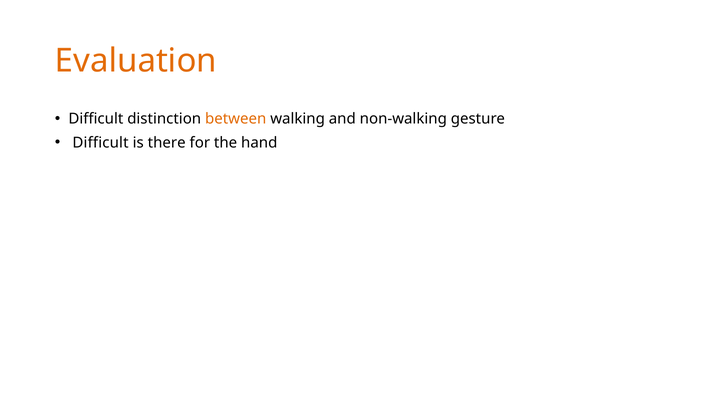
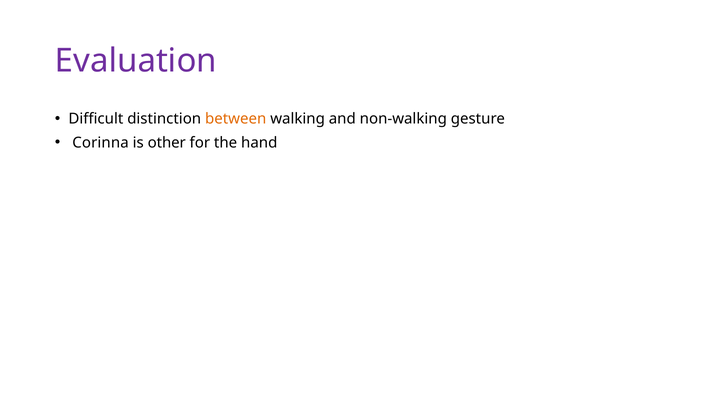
Evaluation colour: orange -> purple (136, 61)
Difficult: Difficult -> Corinna (101, 142)
there: there -> other (167, 142)
